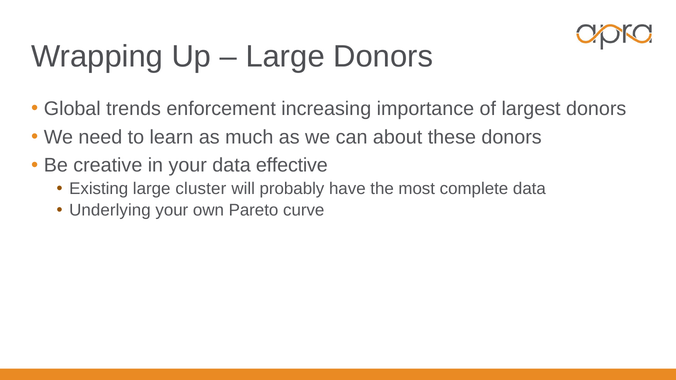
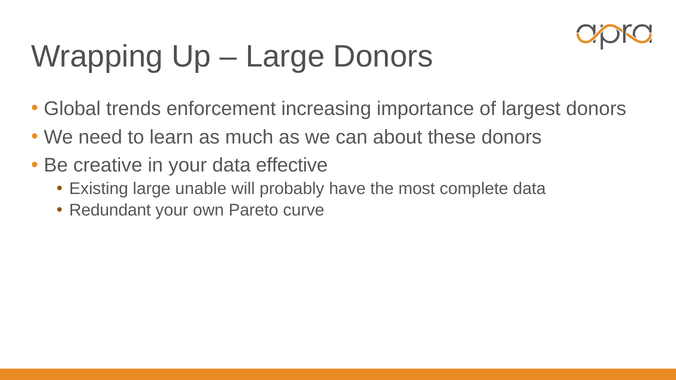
cluster: cluster -> unable (201, 189)
Underlying: Underlying -> Redundant (110, 211)
